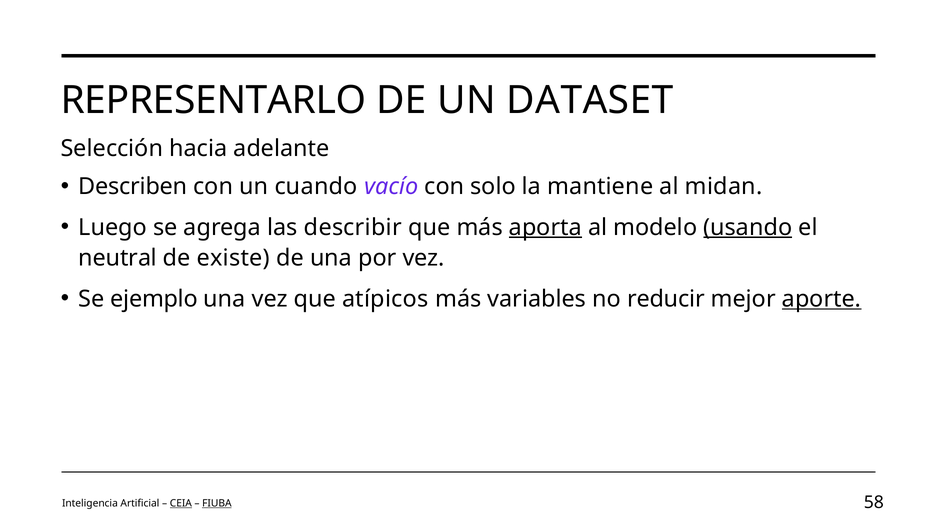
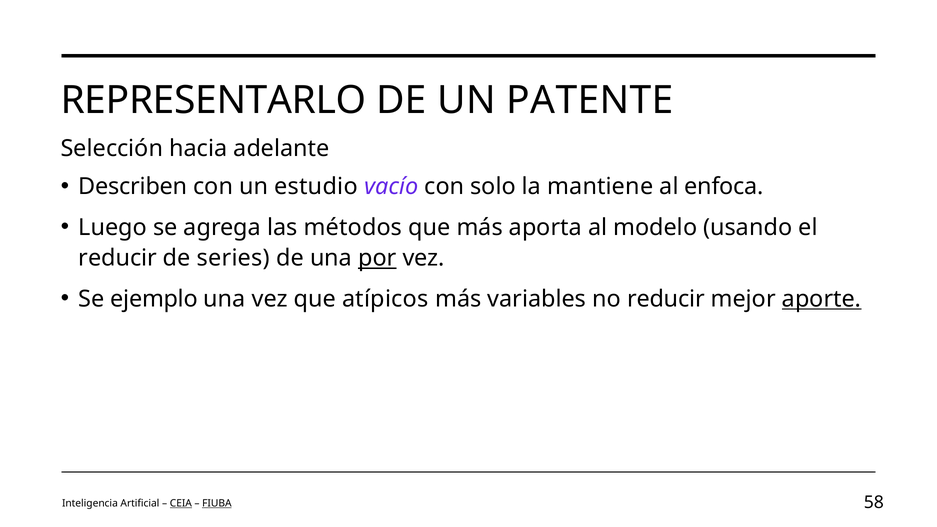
DATASET: DATASET -> PATENTE (590, 101)
cuando: cuando -> estudio (316, 187)
midan: midan -> enfoca (724, 187)
describir: describir -> métodos (353, 227)
aporta underline: present -> none (545, 227)
usando underline: present -> none (748, 227)
neutral: neutral -> reducir (118, 258)
existe: existe -> series (233, 258)
por underline: none -> present (377, 258)
